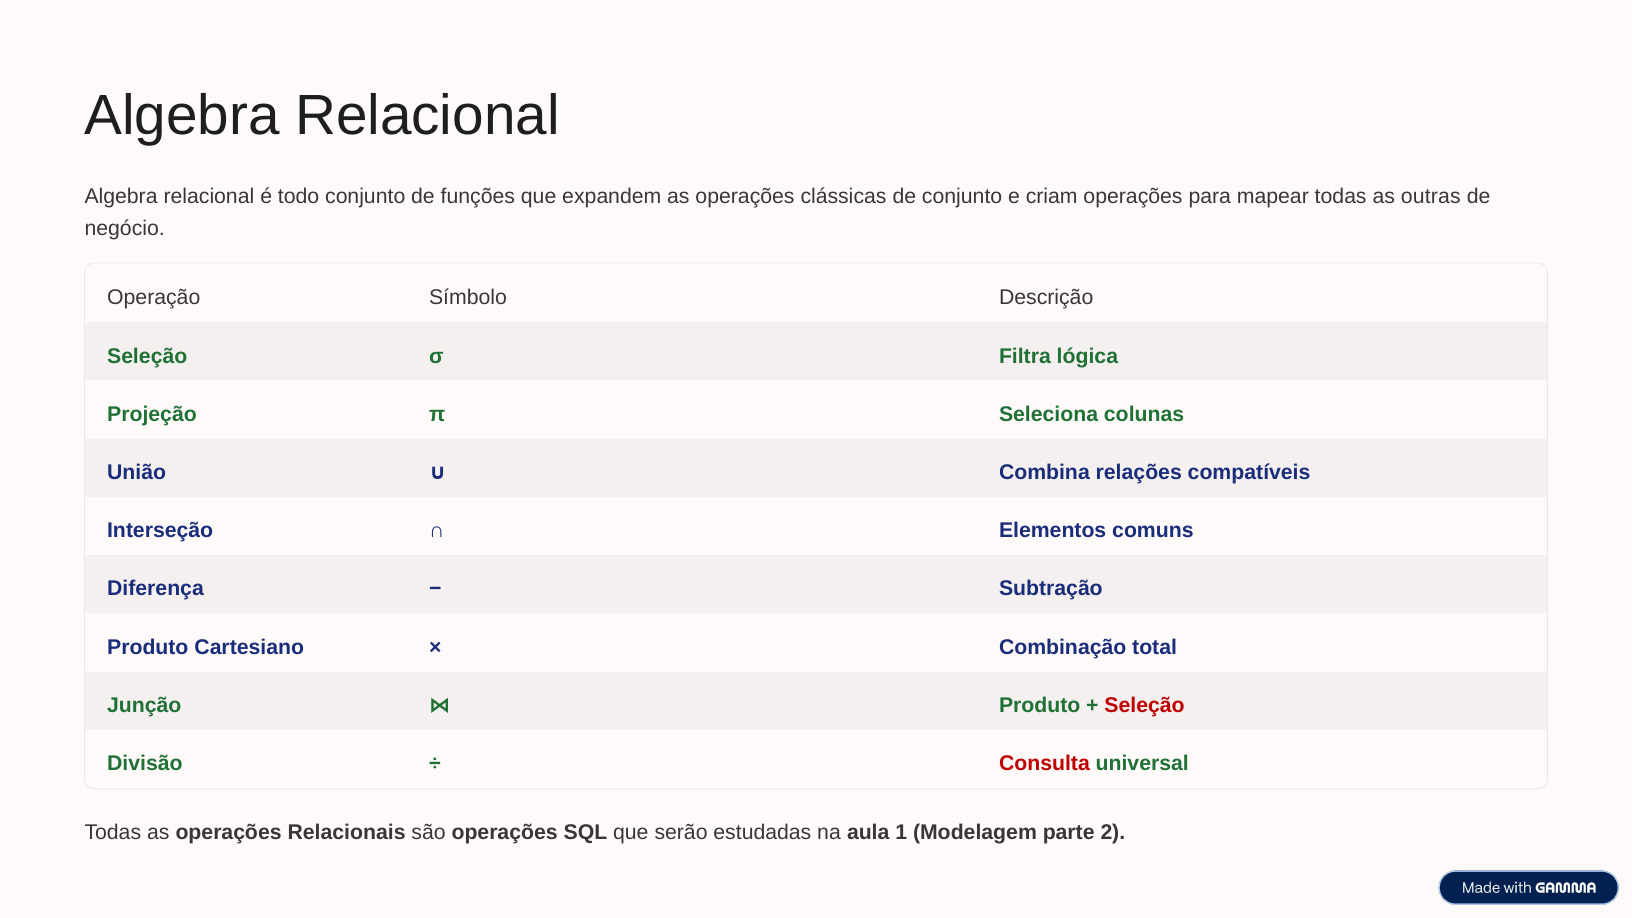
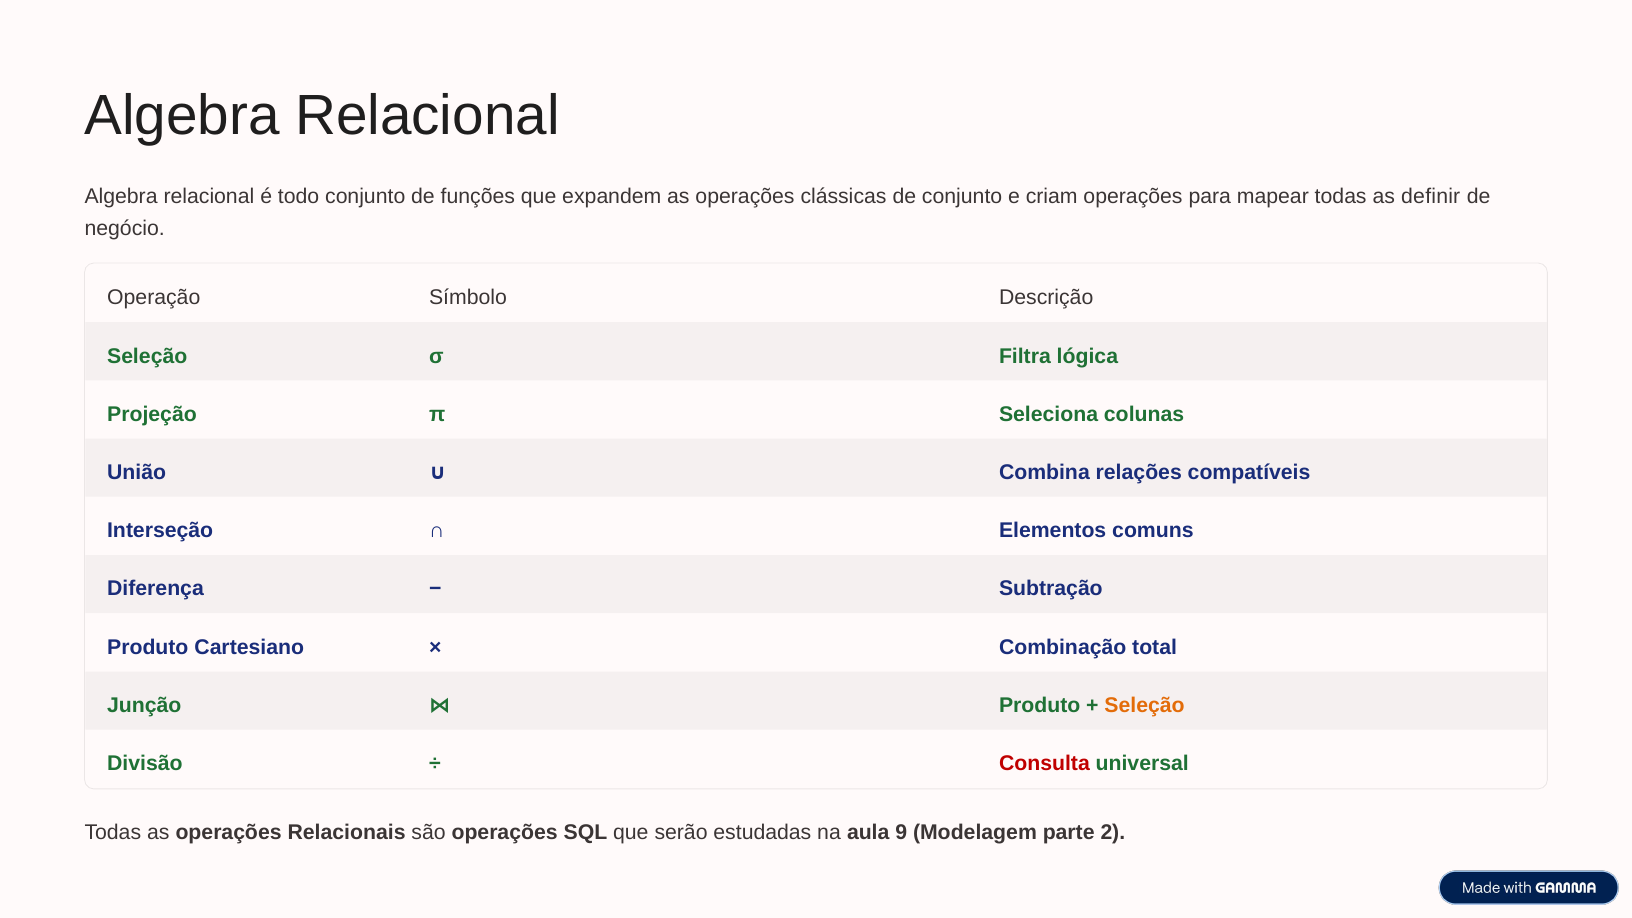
outras: outras -> definir (1431, 196)
Seleção colour: red -> orange (1145, 705)
1: 1 -> 9 (901, 832)
